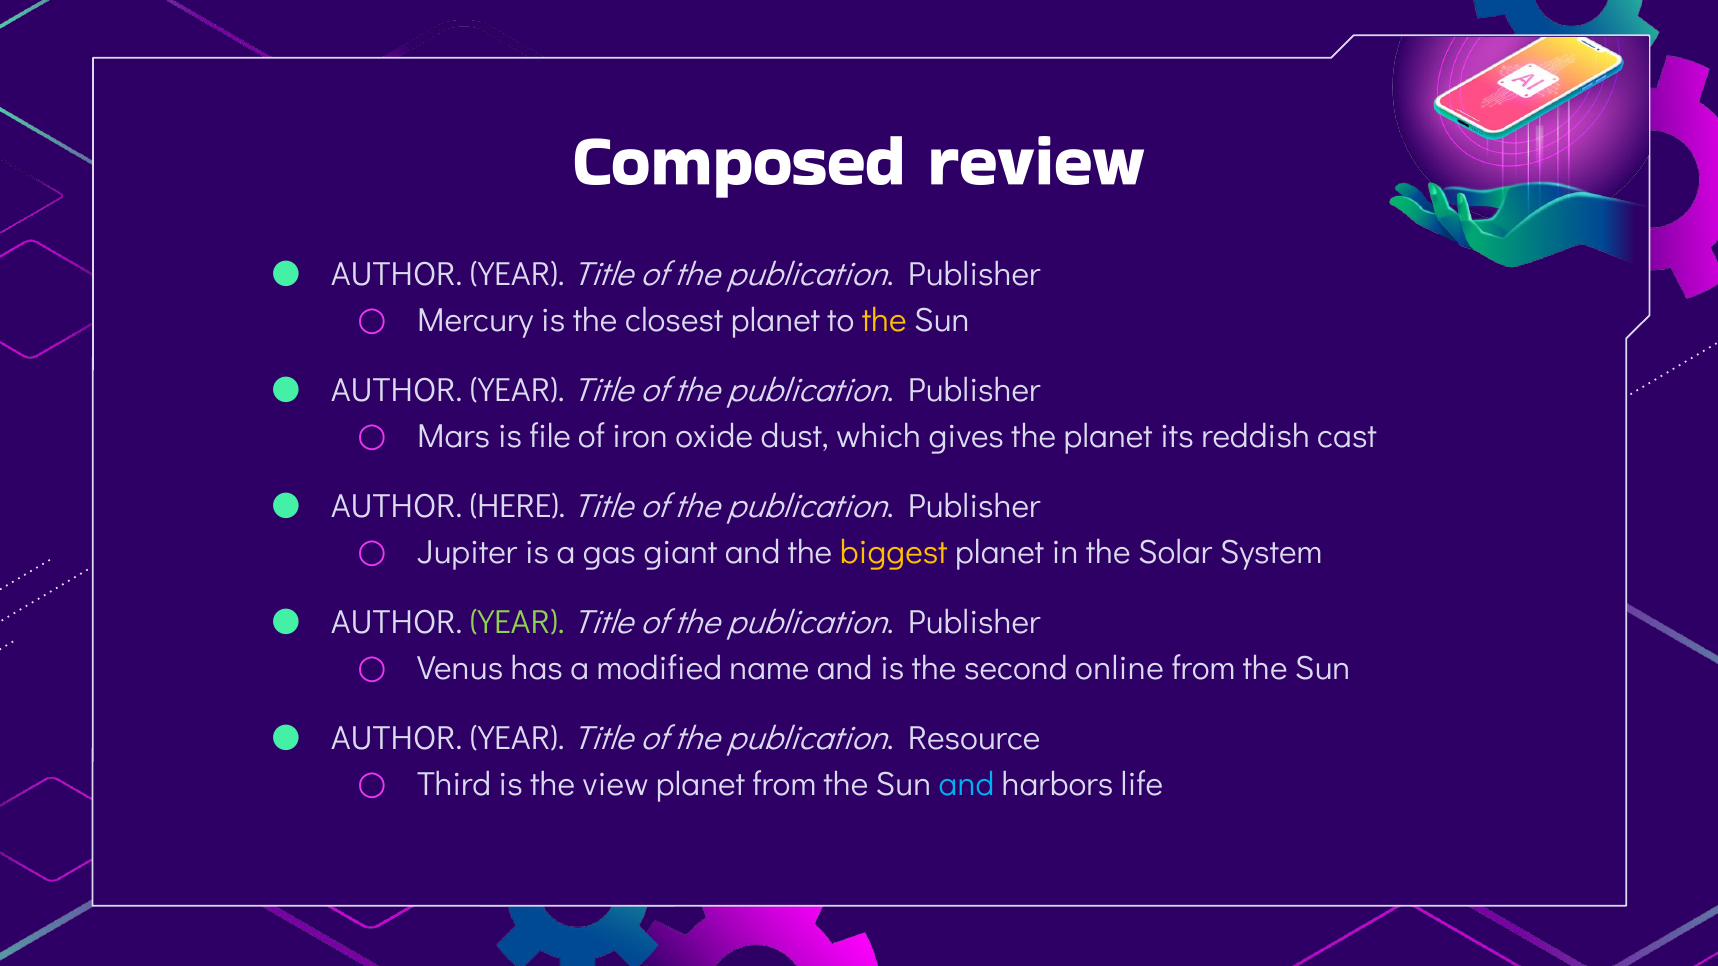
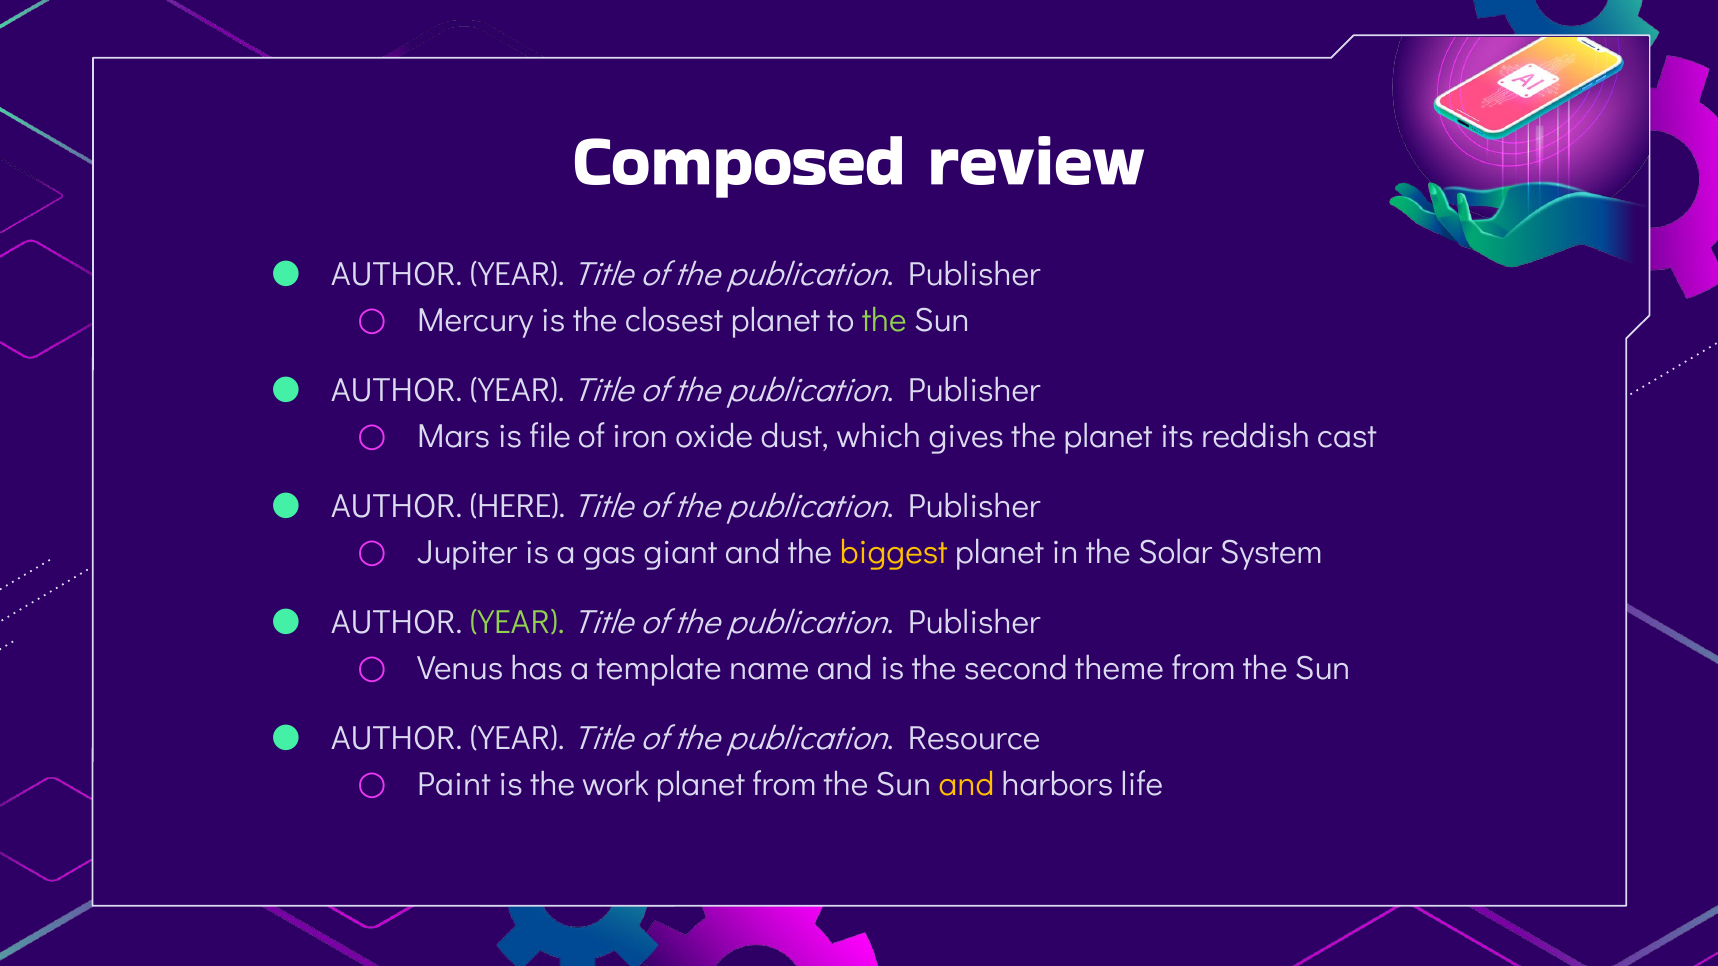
the colour: yellow -> light green (884, 320)
modified: modified -> template (659, 668)
online: online -> theme (1120, 668)
Third: Third -> Paint (454, 784)
view: view -> work (616, 784)
and colour: light blue -> yellow (966, 784)
